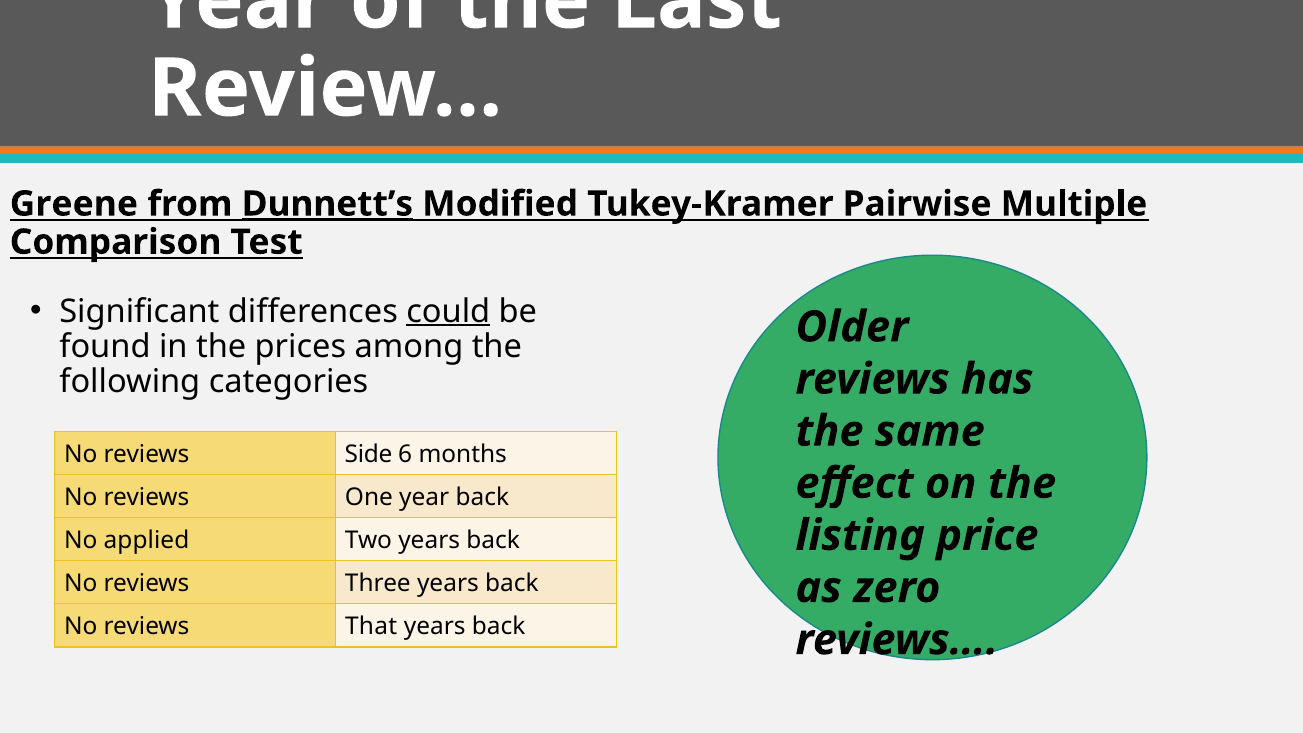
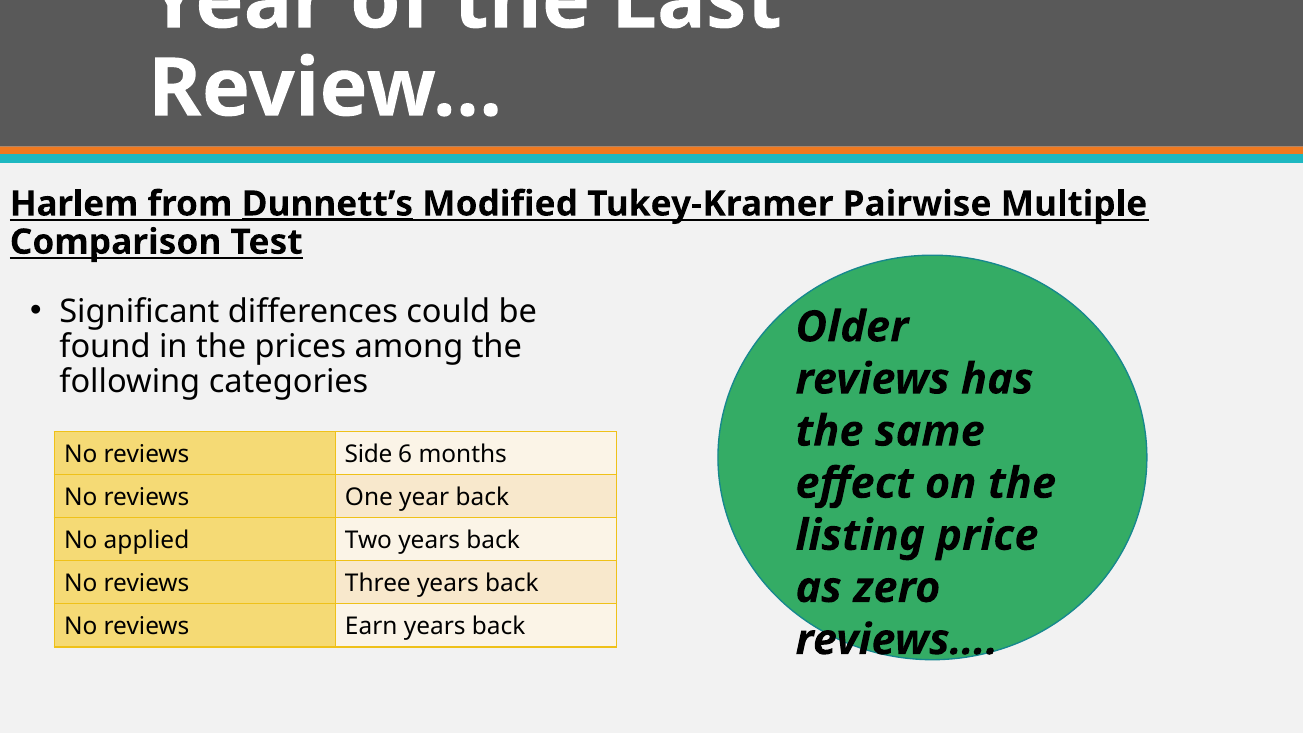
Greene: Greene -> Harlem (74, 204)
could underline: present -> none (448, 311)
That: That -> Earn (371, 627)
